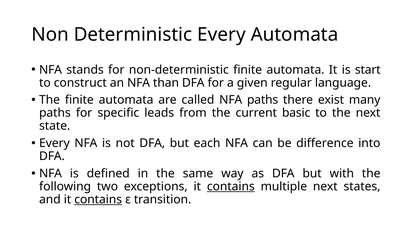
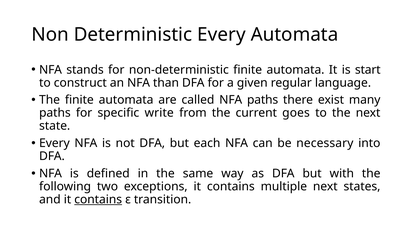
leads: leads -> write (159, 113)
basic: basic -> goes (296, 113)
difference: difference -> necessary (325, 143)
contains underline: present -> none (231, 186)
